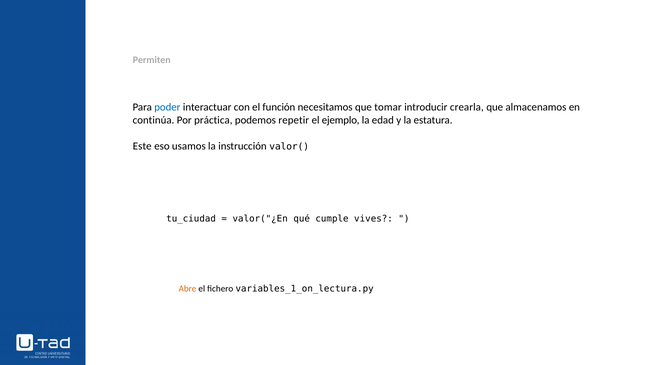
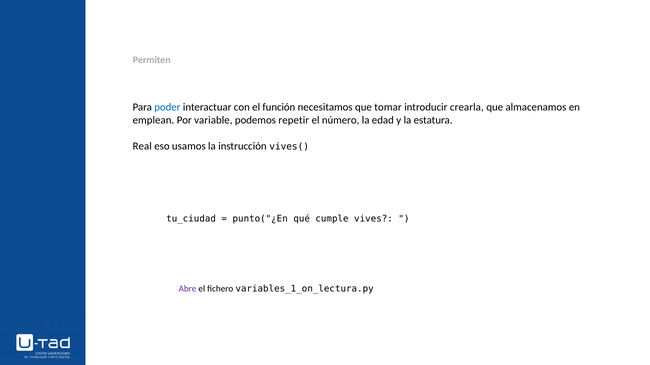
continúa: continúa -> emplean (153, 120)
práctica: práctica -> variable (213, 120)
ejemplo: ejemplo -> número (341, 120)
Este: Este -> Real (142, 146)
valor(: valor( -> vives( (289, 147)
valor("¿En: valor("¿En -> punto("¿En (260, 219)
Abre colour: orange -> purple (188, 289)
